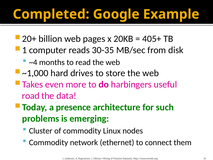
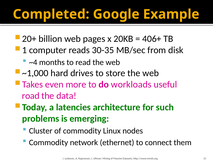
405+: 405+ -> 406+ (152, 39)
harbingers: harbingers -> workloads (131, 84)
presence: presence -> latencies (73, 107)
